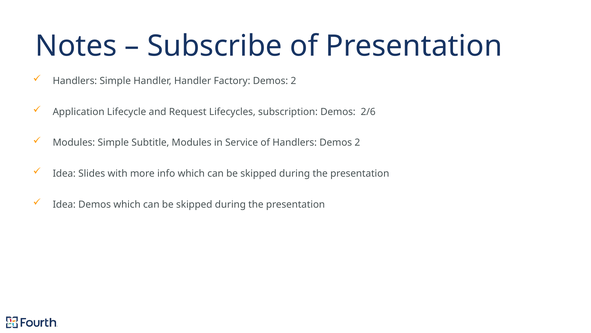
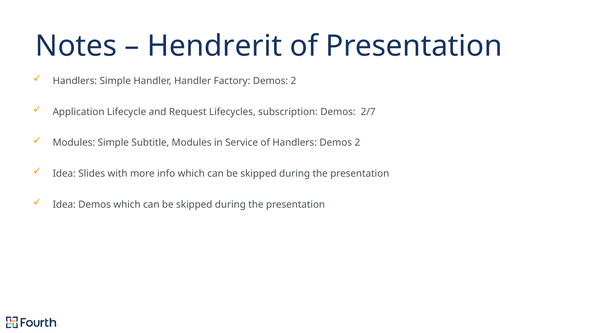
Subscribe: Subscribe -> Hendrerit (215, 46)
2/6: 2/6 -> 2/7 (368, 112)
